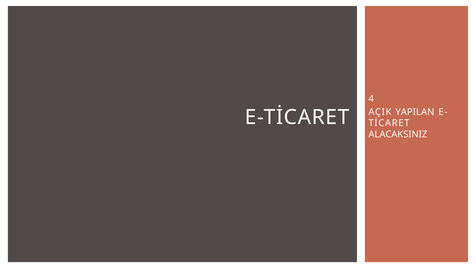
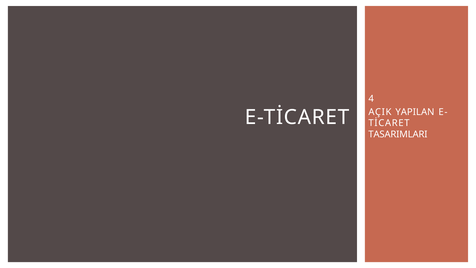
ALACAKSINIZ: ALACAKSINIZ -> TASARIMLARI (398, 134)
